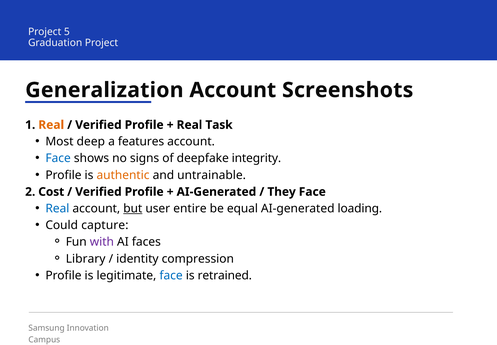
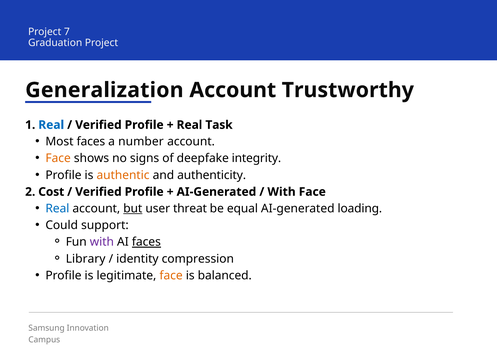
5: 5 -> 7 (67, 32)
Screenshots: Screenshots -> Trustworthy (348, 90)
Real colour: orange -> blue (51, 125)
Most deep: deep -> faces (91, 142)
features: features -> number (141, 142)
Face colour: blue -> orange (58, 158)
untrainable: untrainable -> authenticity (212, 175)
They: They -> With (282, 192)
entire: entire -> threat (190, 209)
capture: capture -> support (105, 225)
faces underline: none -> present (146, 242)
face colour: blue -> orange (171, 275)
retrained: retrained -> balanced (225, 275)
